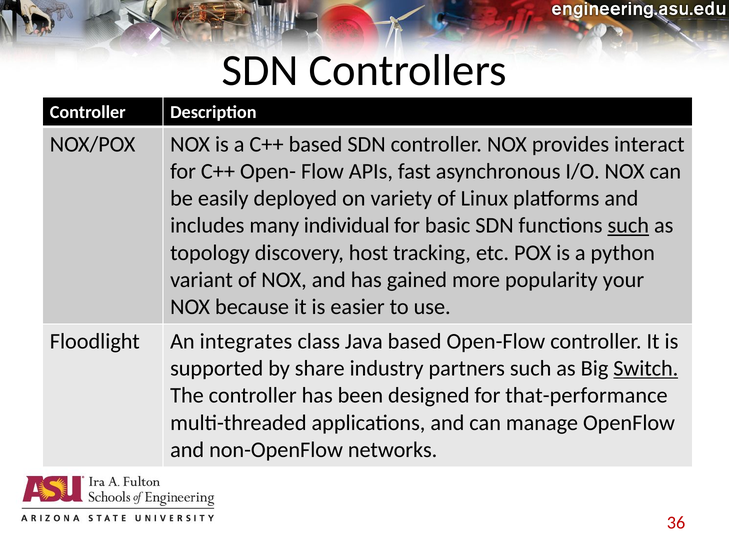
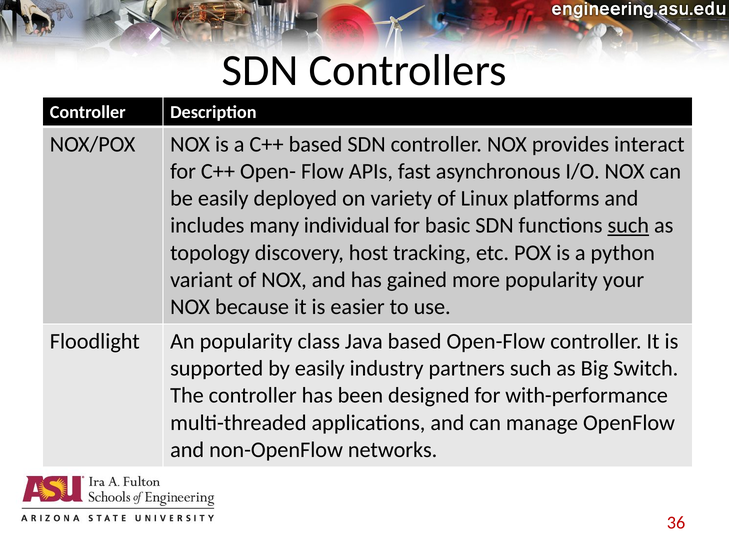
An integrates: integrates -> popularity (246, 341)
by share: share -> easily (320, 368)
Switch underline: present -> none (646, 368)
that-performance: that-performance -> with-performance (587, 395)
